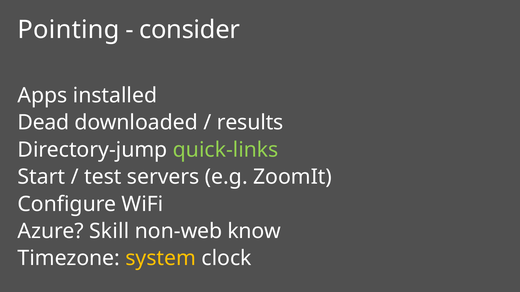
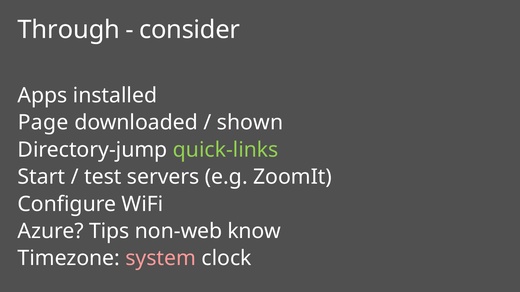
Pointing: Pointing -> Through (69, 30)
Dead: Dead -> Page (43, 123)
results: results -> shown (250, 123)
Skill: Skill -> Tips (109, 232)
system colour: yellow -> pink (161, 259)
